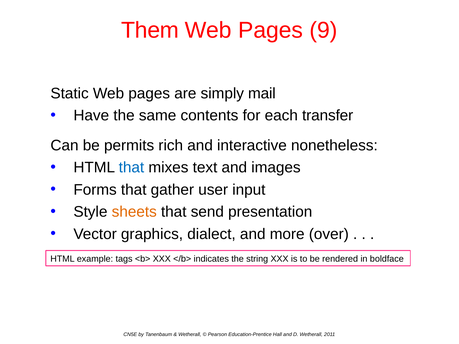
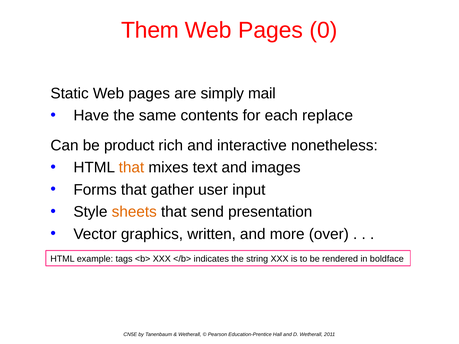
9: 9 -> 0 (323, 30)
transfer: transfer -> replace (328, 116)
permits: permits -> product (129, 145)
that colour: blue -> orange (131, 168)
dialect: dialect -> written (212, 234)
